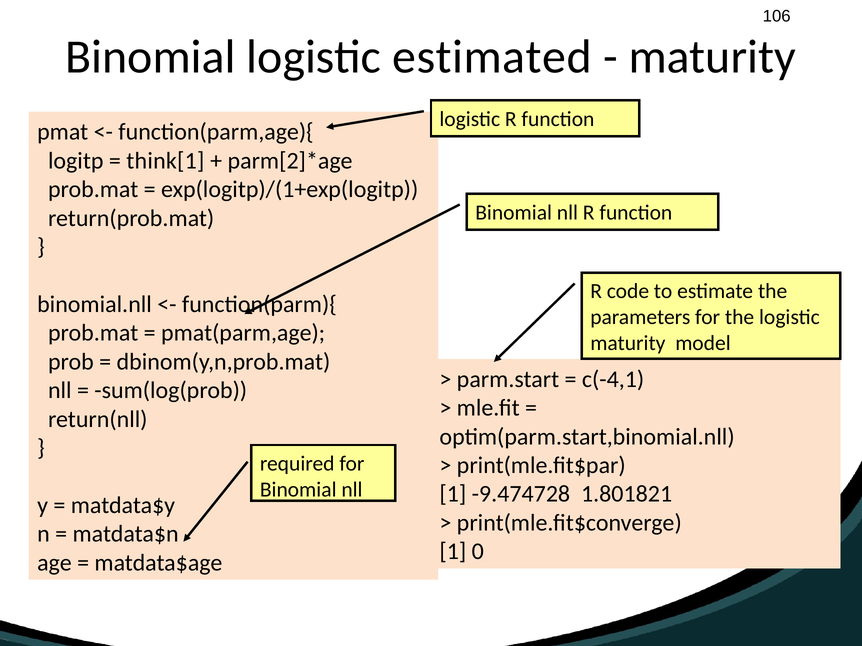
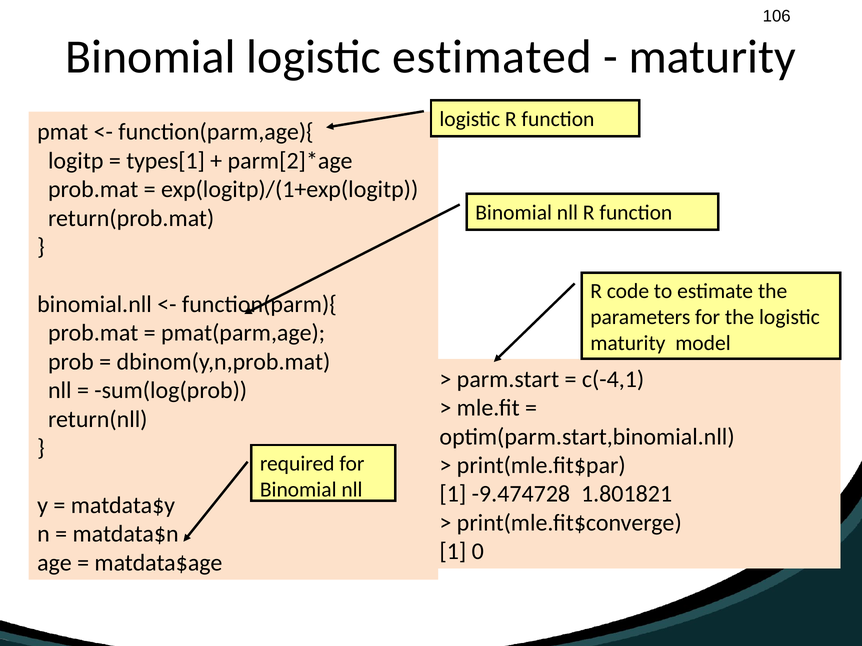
think[1: think[1 -> types[1 (166, 161)
